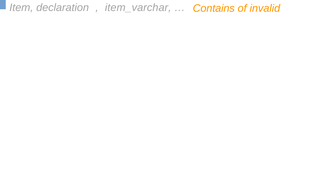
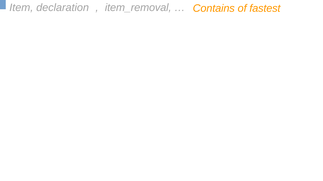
item_varchar: item_varchar -> item_removal (138, 8)
invalid: invalid -> fastest (265, 8)
